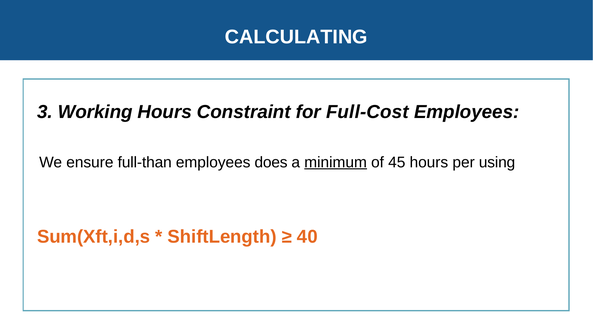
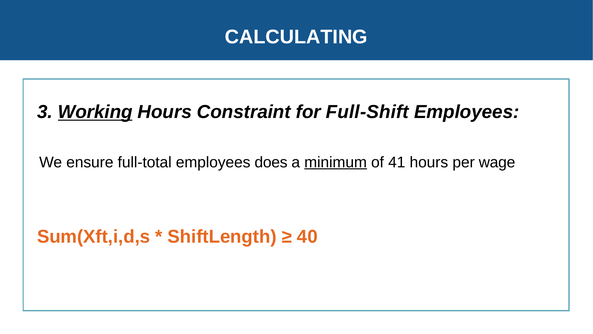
Working underline: none -> present (95, 112)
Full-Cost: Full-Cost -> Full-Shift (367, 112)
full-than: full-than -> full-total (145, 162)
45: 45 -> 41 (397, 162)
using: using -> wage (497, 162)
